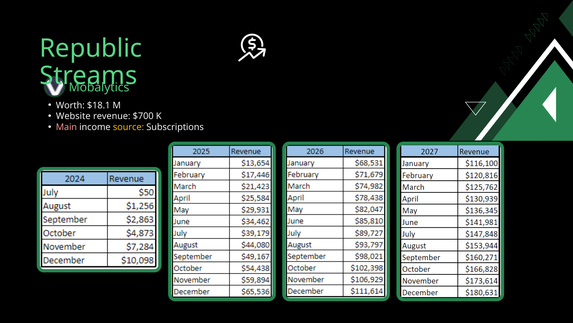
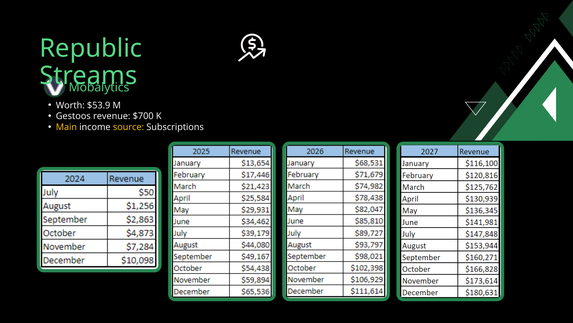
$18.1: $18.1 -> $53.9 (99, 105)
Website: Website -> Gestoos (73, 116)
Main colour: pink -> yellow (66, 127)
